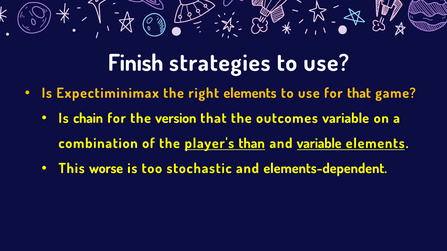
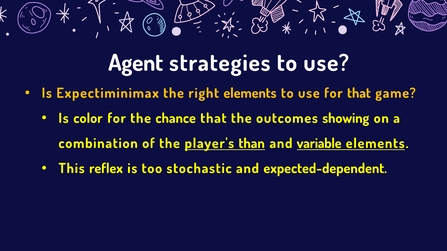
Finish: Finish -> Agent (136, 63)
chain: chain -> color (88, 119)
version: version -> chance (176, 119)
outcomes variable: variable -> showing (346, 119)
worse: worse -> reflex (106, 169)
elements-dependent: elements-dependent -> expected-dependent (325, 169)
